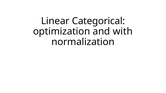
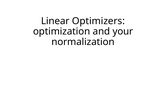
Categorical: Categorical -> Optimizers (98, 21)
with: with -> your (123, 32)
